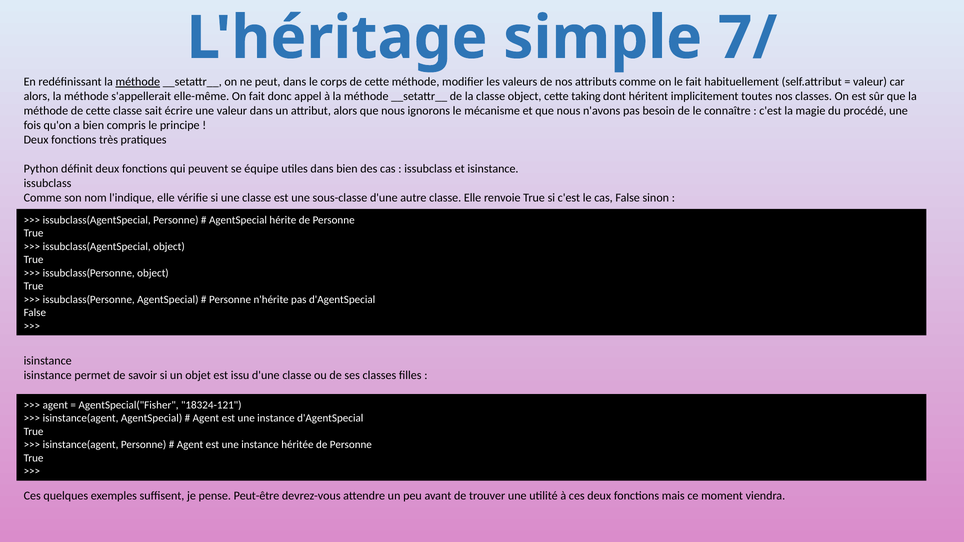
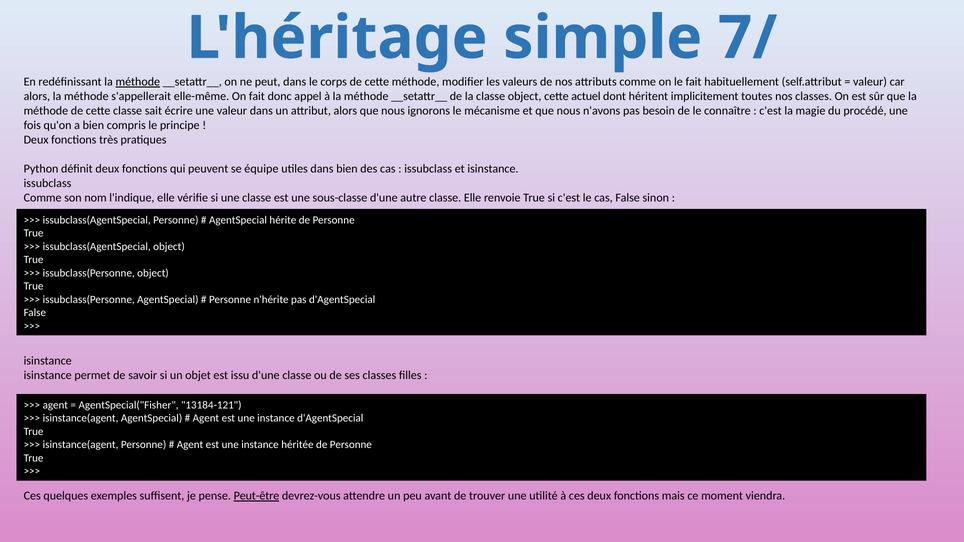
taking: taking -> actuel (586, 96)
18324-121: 18324-121 -> 13184-121 (211, 405)
Peut-être underline: none -> present (256, 496)
